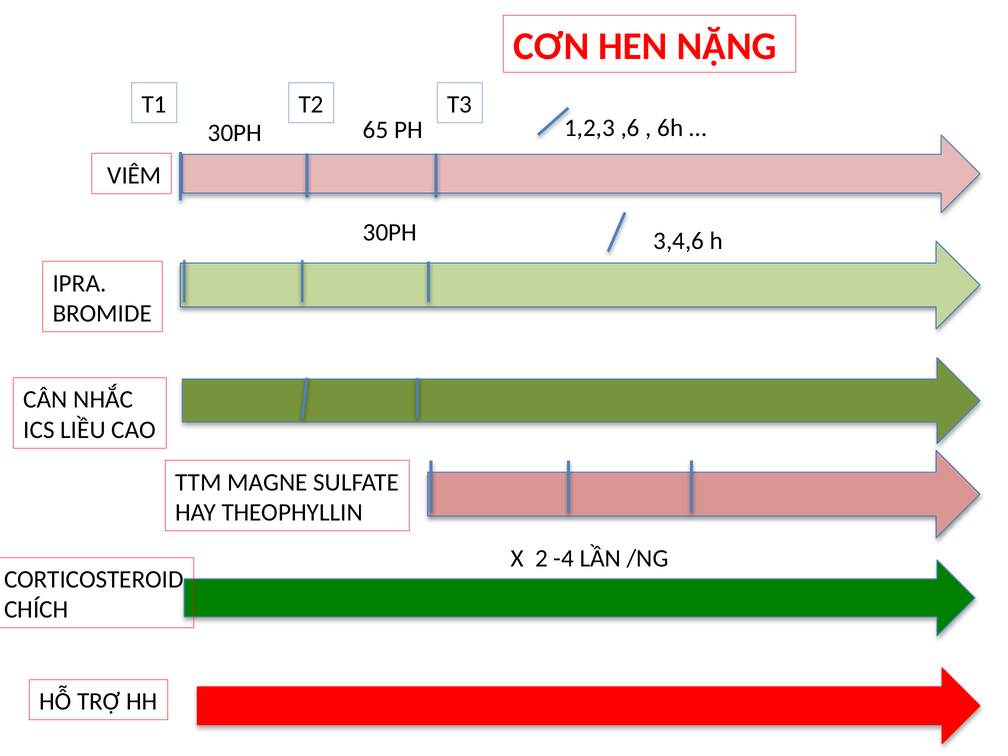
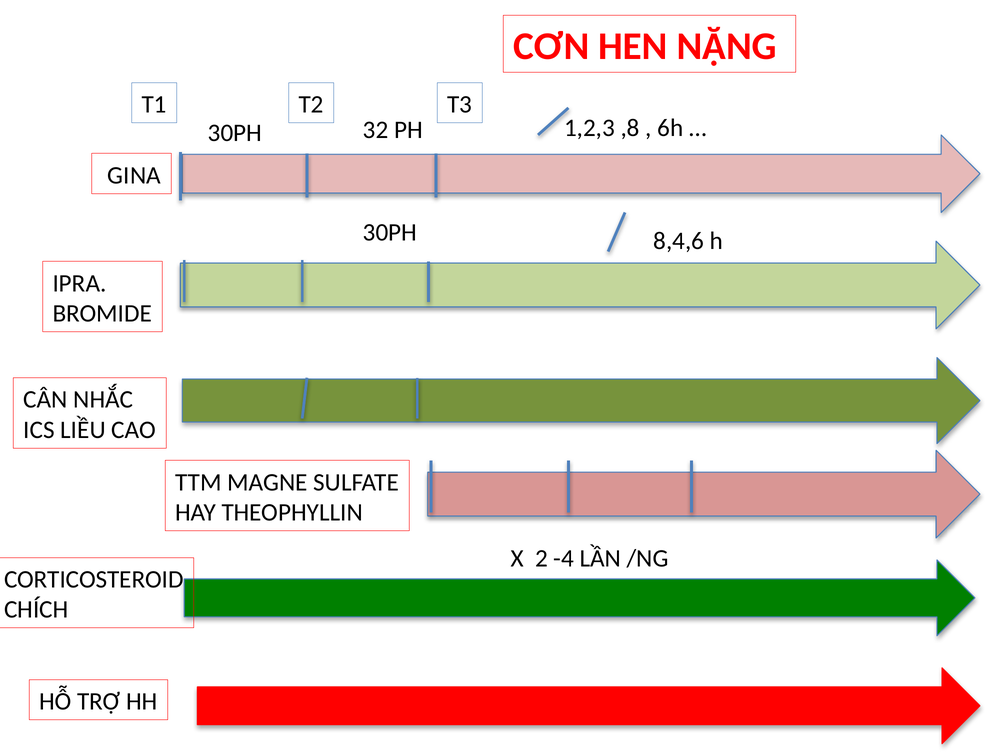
65: 65 -> 32 (376, 130)
,6: ,6 -> ,8 (630, 128)
VIÊM: VIÊM -> GINA (134, 175)
3,4,6: 3,4,6 -> 8,4,6 (679, 241)
